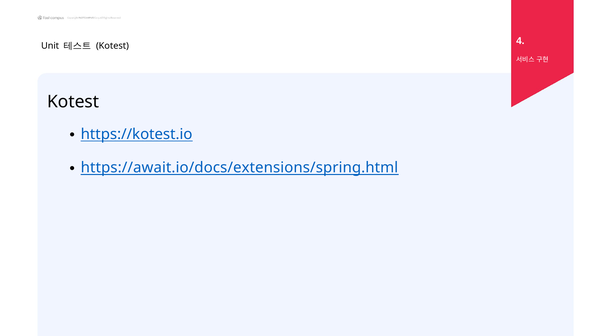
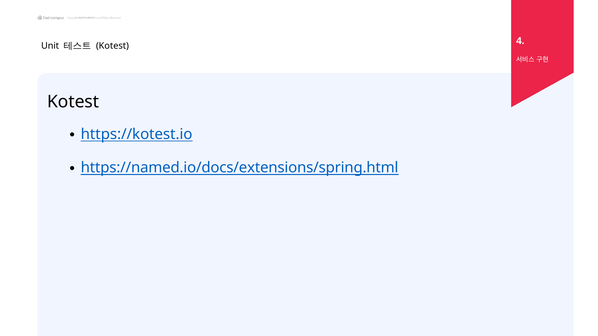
https://await.io/docs/extensions/spring.html: https://await.io/docs/extensions/spring.html -> https://named.io/docs/extensions/spring.html (240, 168)
